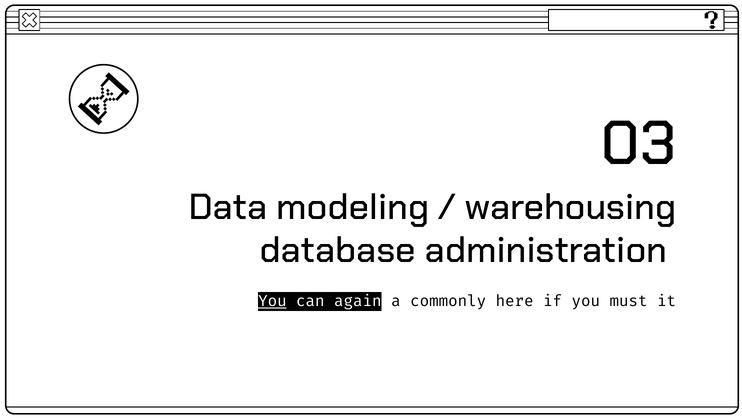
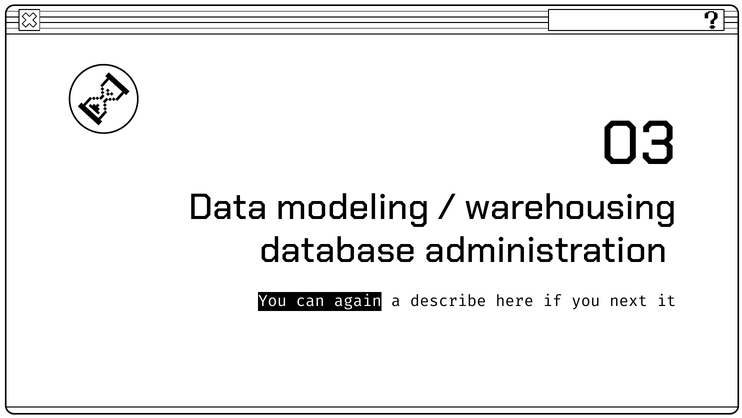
You underline: present -> none (272, 301)
commonly: commonly -> describe (448, 301)
must: must -> next (629, 301)
